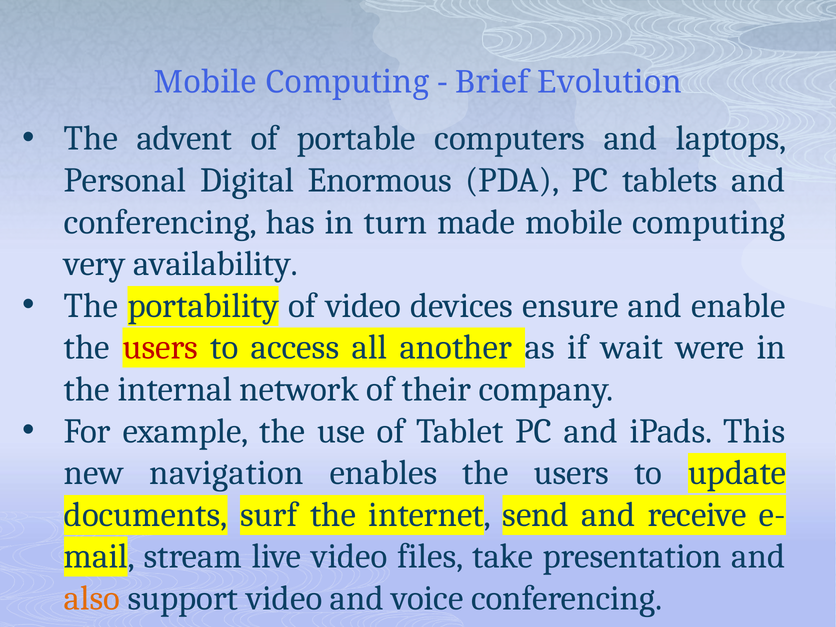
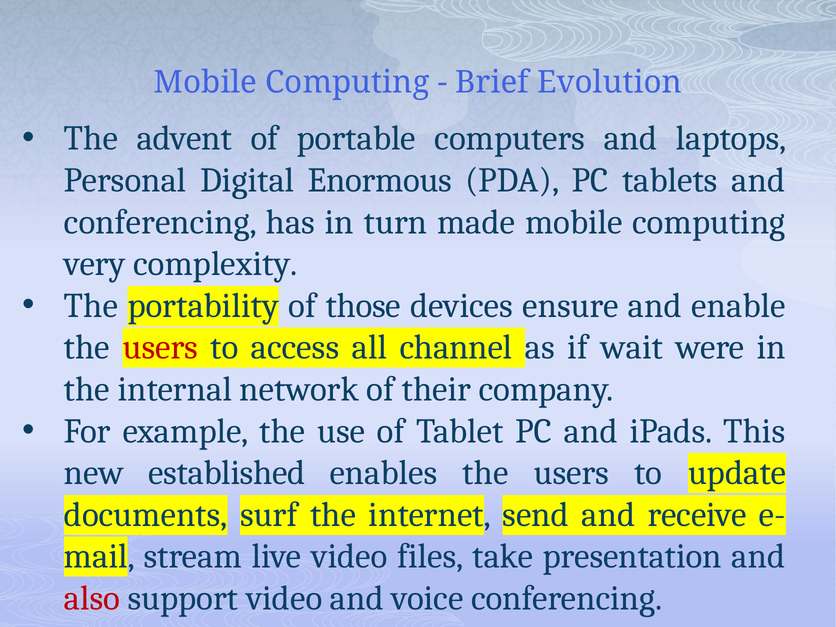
availability: availability -> complexity (215, 264)
of video: video -> those (363, 306)
another: another -> channel (456, 347)
navigation: navigation -> established (227, 473)
also colour: orange -> red (92, 598)
